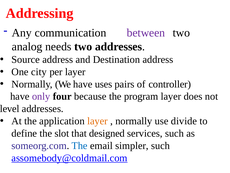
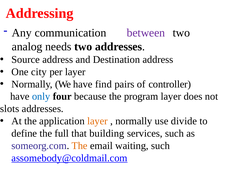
uses: uses -> find (103, 84)
only colour: purple -> blue (41, 96)
level: level -> slots (10, 108)
slot: slot -> full (62, 133)
designed: designed -> building (107, 133)
The colour: blue -> orange (80, 145)
simpler: simpler -> waiting (132, 145)
